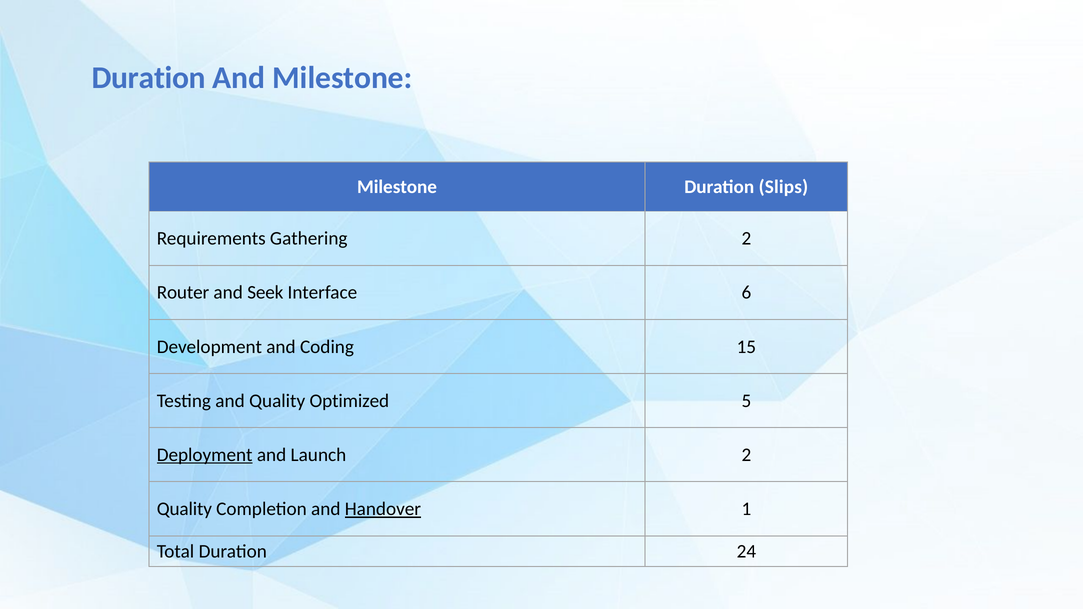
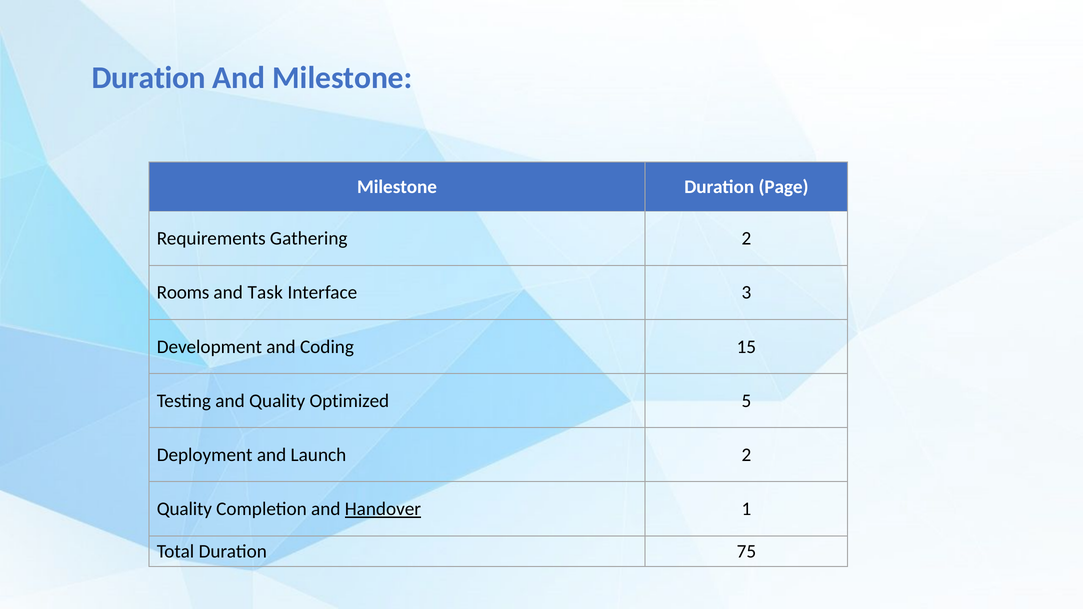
Slips: Slips -> Page (784, 187)
Router: Router -> Rooms (183, 293)
Seek: Seek -> Task (265, 293)
6: 6 -> 3 (746, 293)
Deployment underline: present -> none (205, 455)
24: 24 -> 75 (746, 552)
